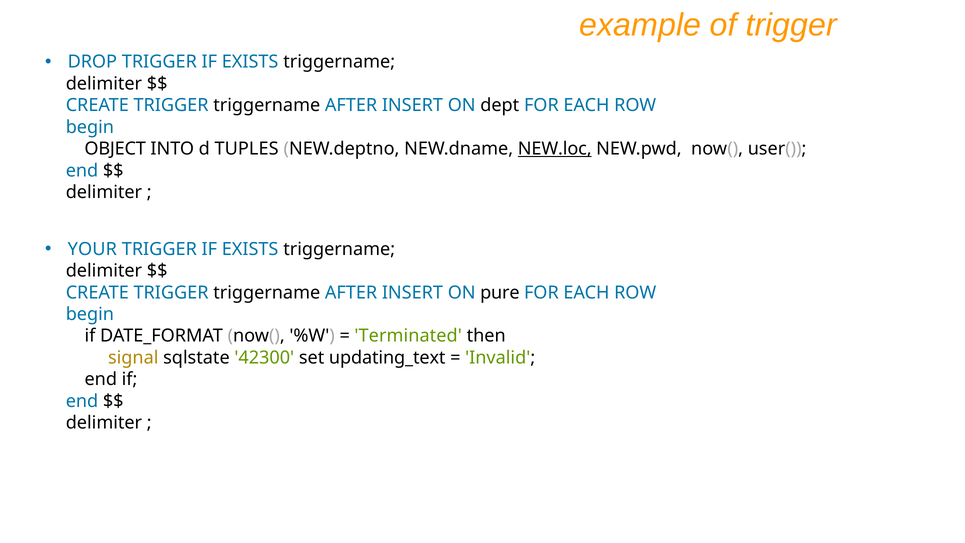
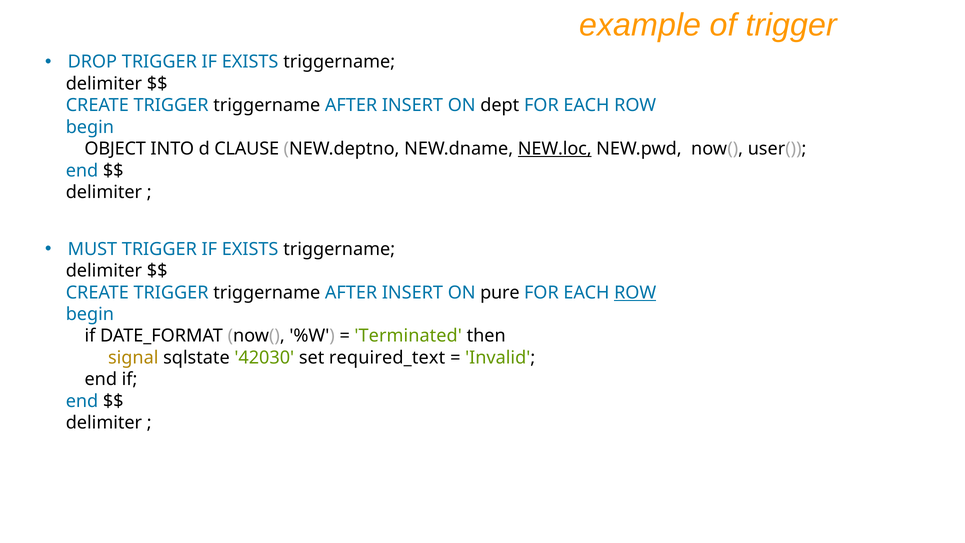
TUPLES: TUPLES -> CLAUSE (247, 149)
YOUR: YOUR -> MUST (92, 249)
ROW underline: none -> present (635, 292)
42300: 42300 -> 42030 (264, 358)
updating_text: updating_text -> required_text (387, 358)
